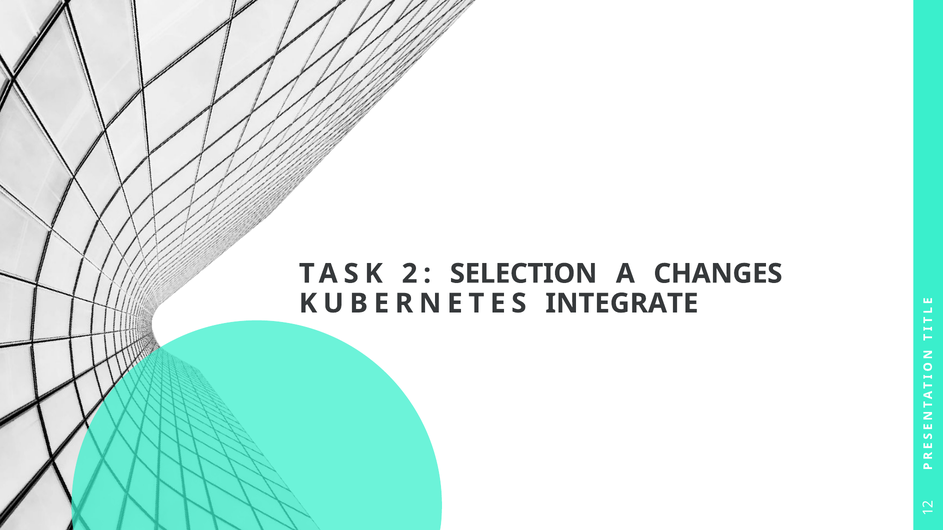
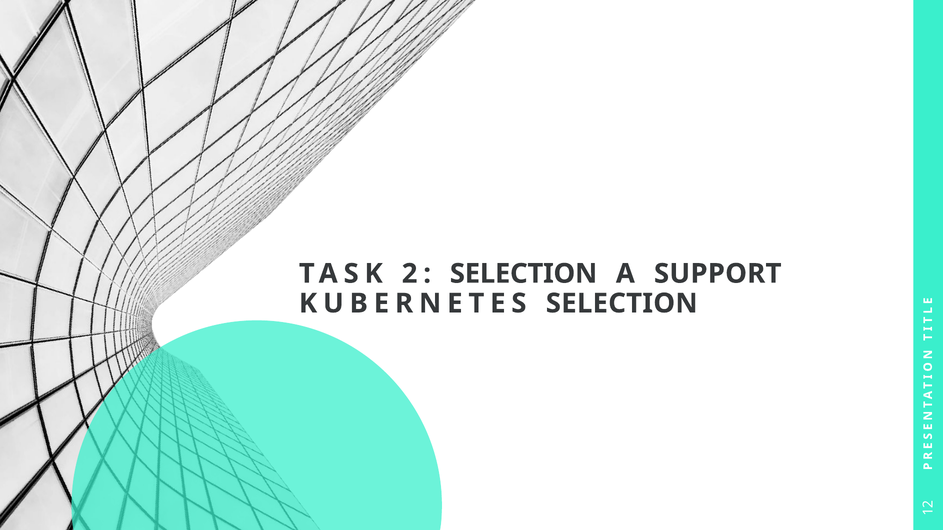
CHANGES: CHANGES -> SUPPORT (718, 274)
KUBERNETES INTEGRATE: INTEGRATE -> SELECTION (622, 304)
